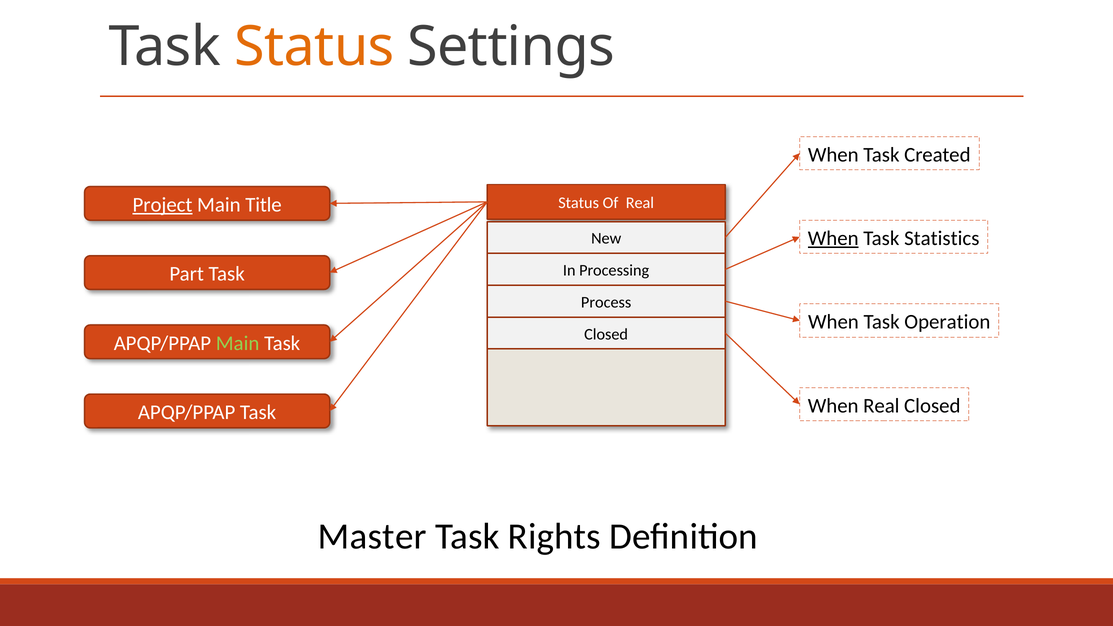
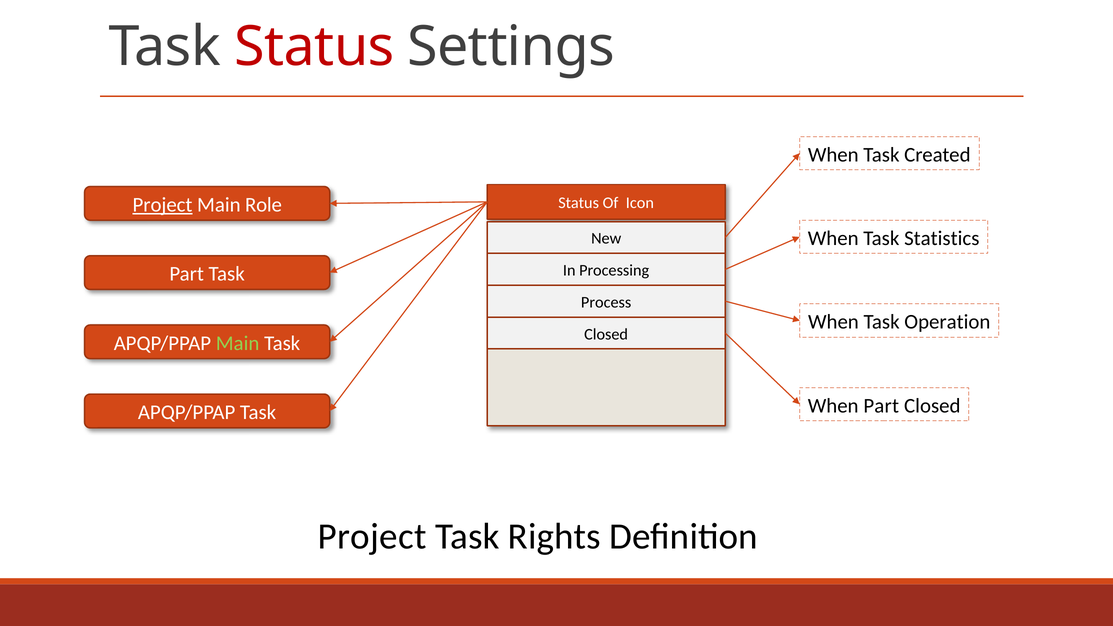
Status colour: orange -> red (314, 47)
Title: Title -> Role (264, 205)
Of Real: Real -> Icon (640, 203)
When underline: present -> none (833, 238)
When Real: Real -> Part (881, 406)
Master: Master -> Project (372, 537)
